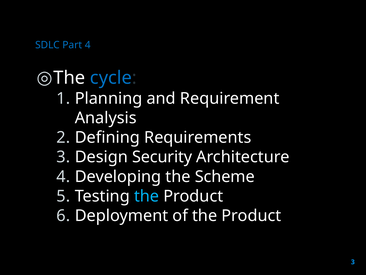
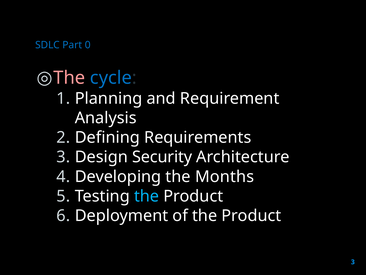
Part 4: 4 -> 0 (88, 45)
The colour: white -> pink (69, 78)
Scheme: Scheme -> Months (225, 176)
